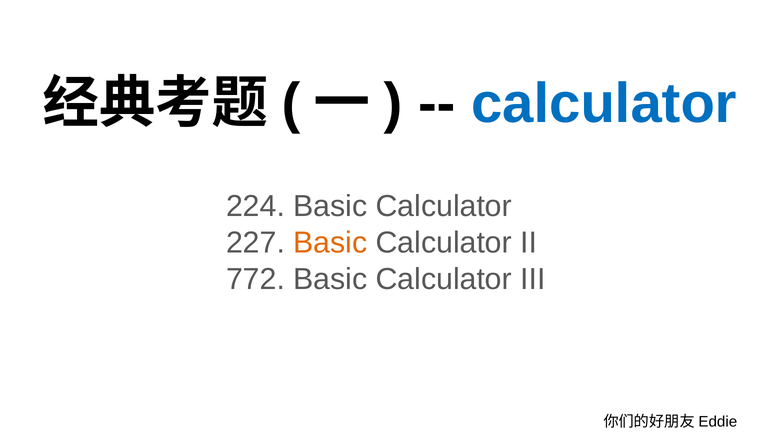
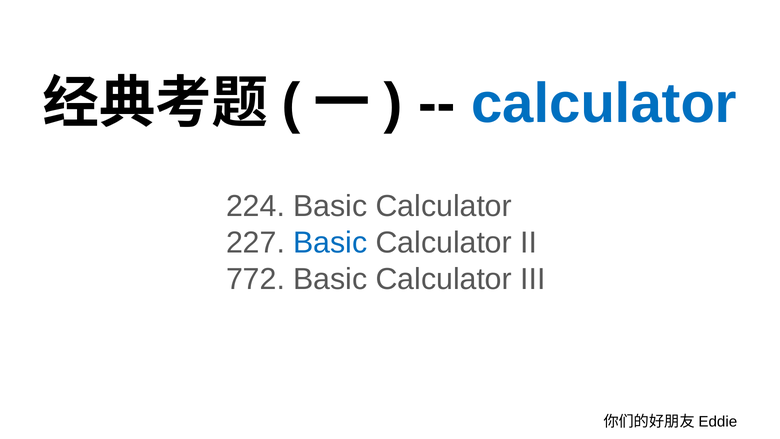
Basic colour: orange -> blue (330, 243)
